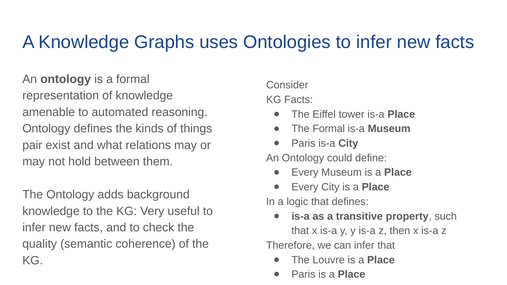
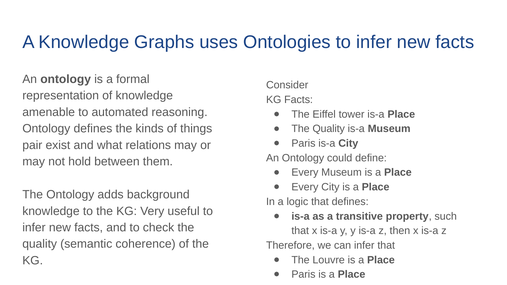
Formal: Formal -> Quality (329, 129)
